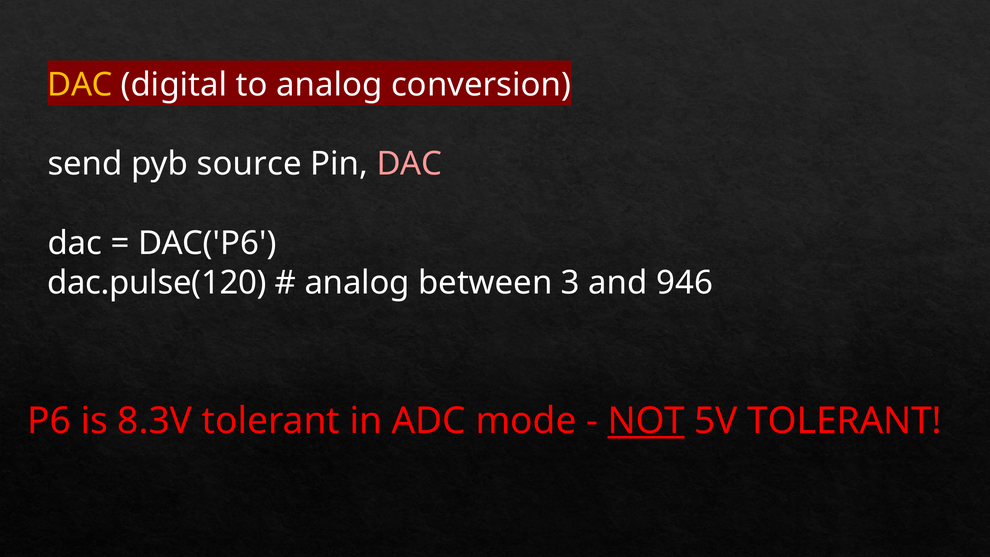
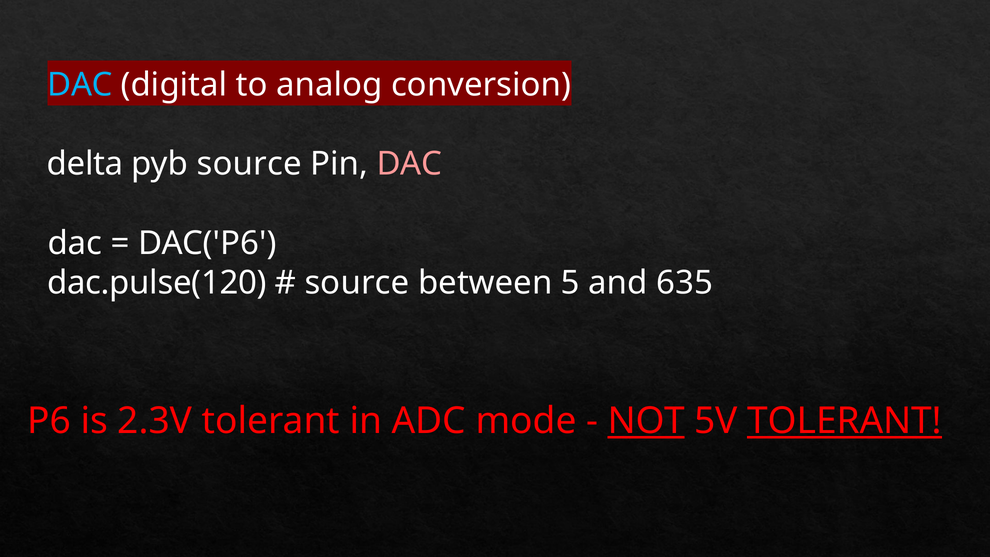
DAC colour: yellow -> light blue (80, 85)
send: send -> delta (85, 164)
analog: analog -> source (357, 283)
3: 3 -> 5 (570, 283)
946: 946 -> 635 (685, 283)
8.3V: 8.3V -> 2.3V (155, 421)
TOLERANT underline: none -> present (845, 421)
